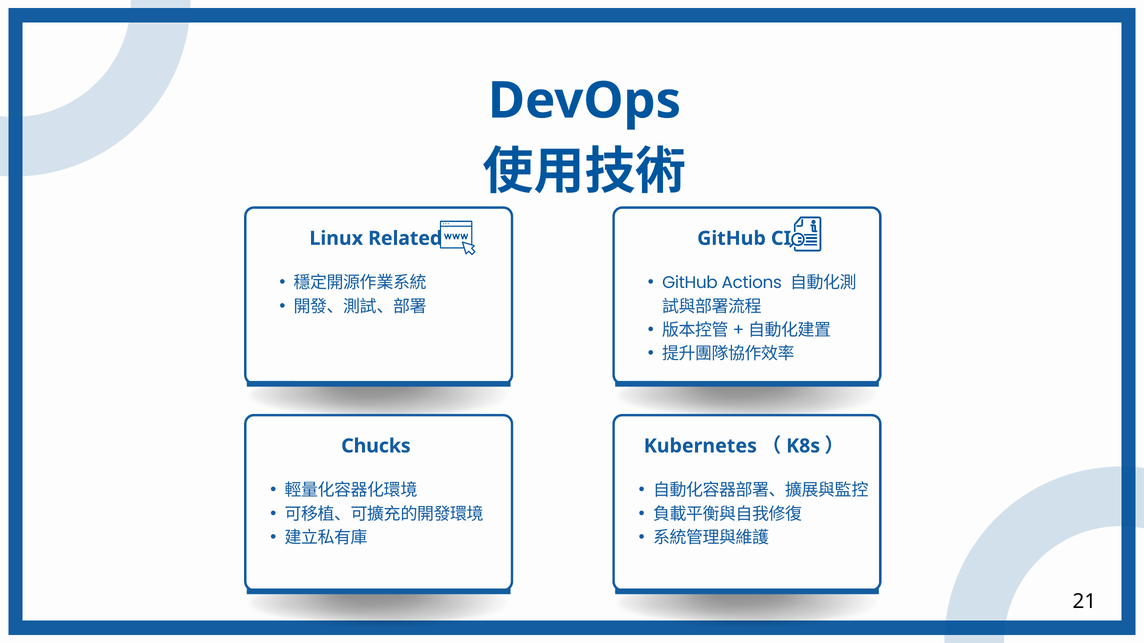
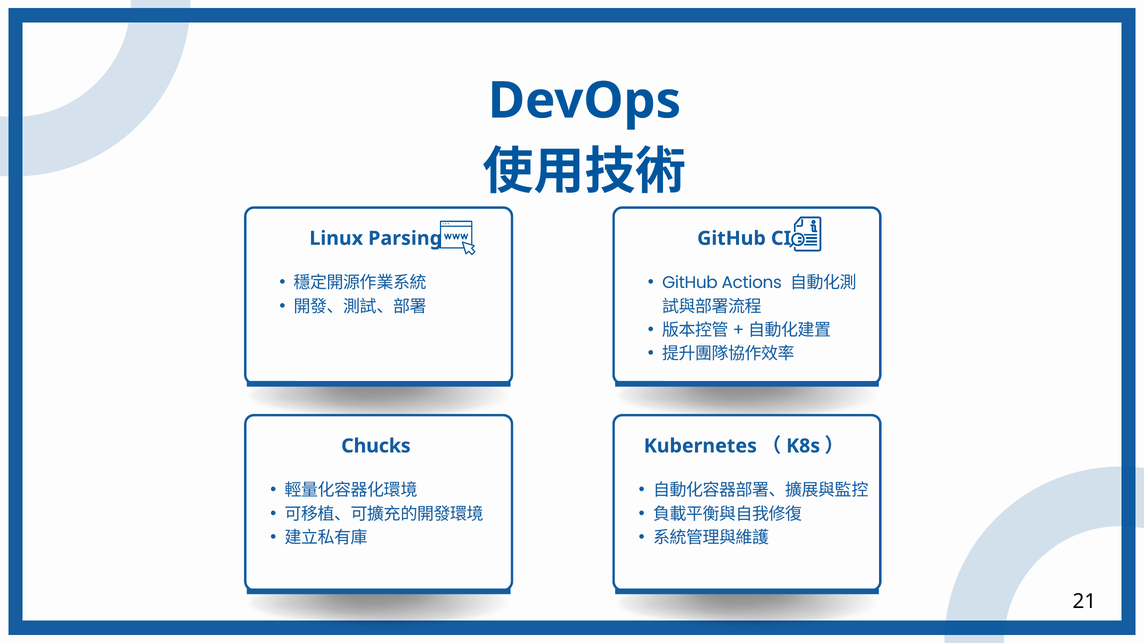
Related: Related -> Parsing (405, 239)
